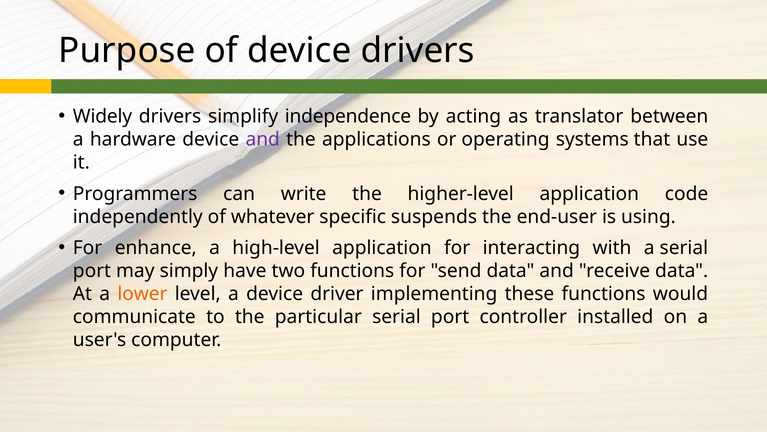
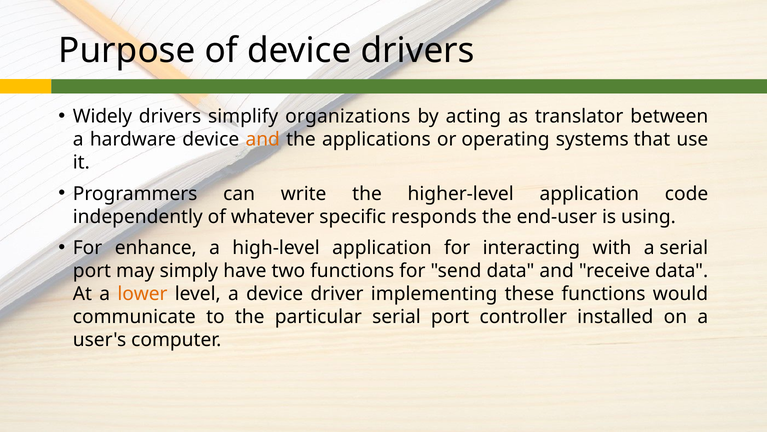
independence: independence -> organizations (348, 116)
and colour: purple -> orange (263, 139)
suspends: suspends -> responds (434, 216)
